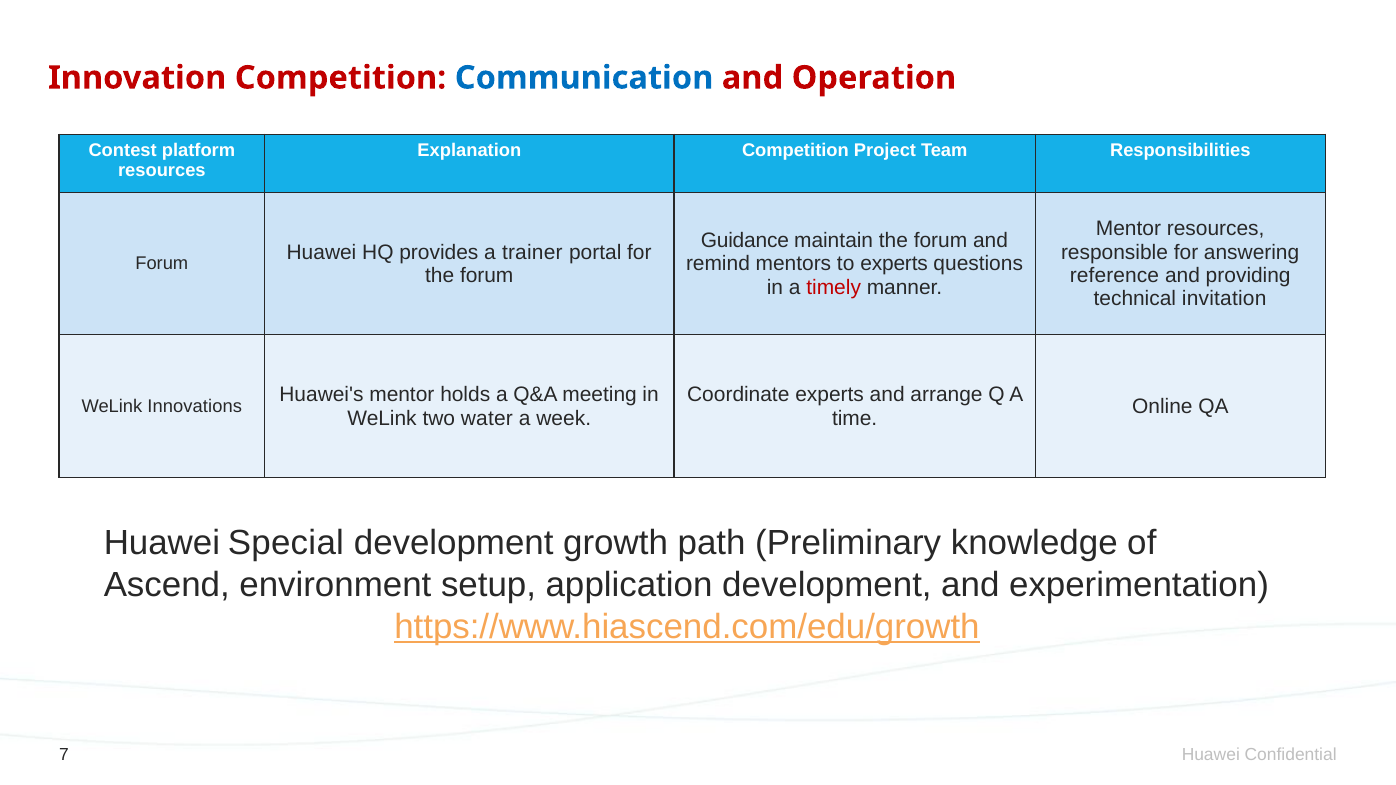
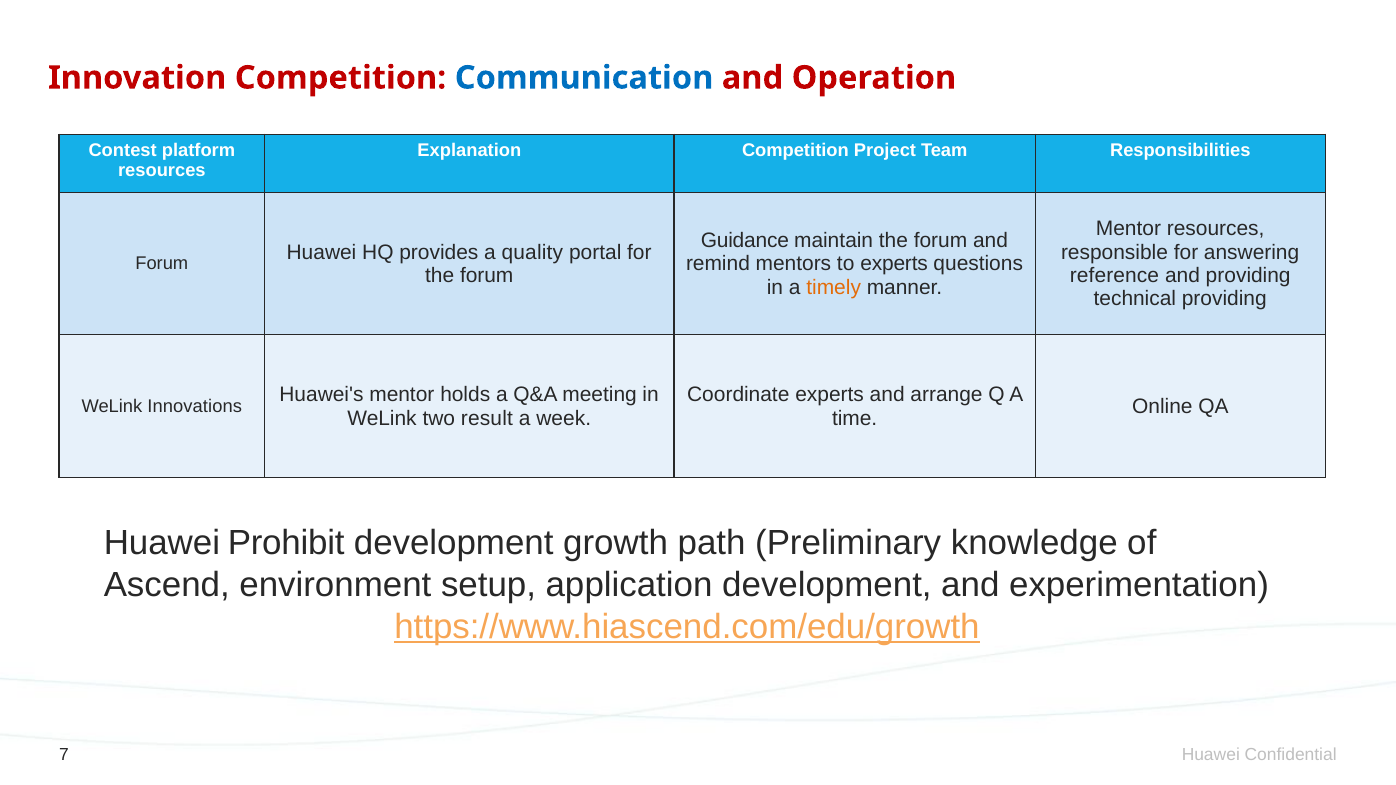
trainer: trainer -> quality (532, 252)
timely colour: red -> orange (834, 287)
technical invitation: invitation -> providing (1224, 299)
water: water -> result (487, 418)
Special: Special -> Prohibit (286, 543)
